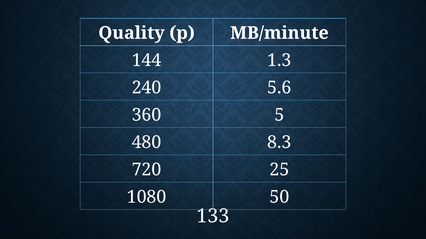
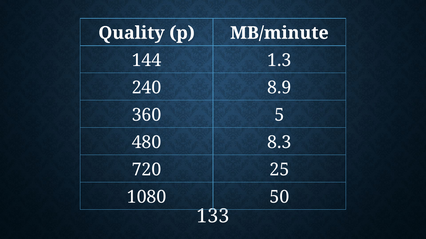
5.6: 5.6 -> 8.9 (279, 88)
